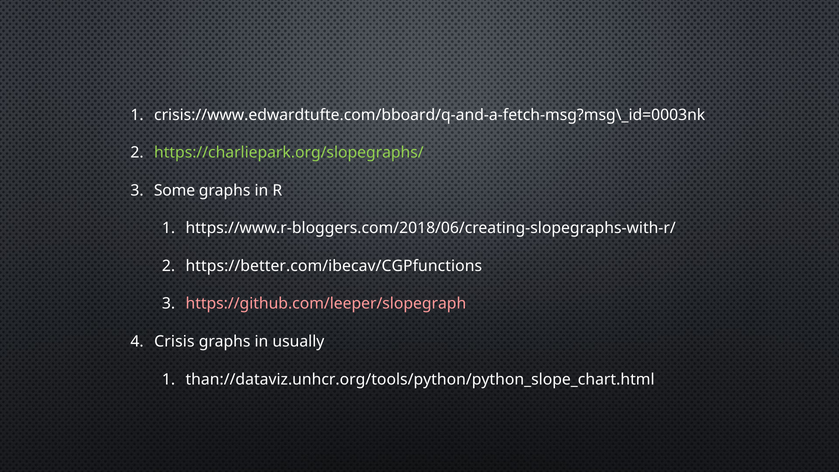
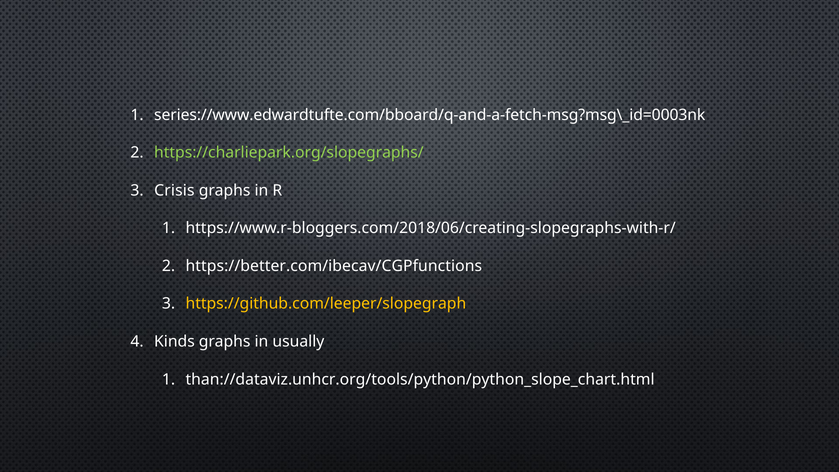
crisis://www.edwardtufte.com/bboard/q-and-a-fetch-msg?msg\_id=0003nk: crisis://www.edwardtufte.com/bboard/q-and-a-fetch-msg?msg\_id=0003nk -> series://www.edwardtufte.com/bboard/q-and-a-fetch-msg?msg\_id=0003nk (430, 115)
Some: Some -> Crisis (174, 190)
https://github.com/leeper/slopegraph colour: pink -> yellow (326, 304)
Crisis: Crisis -> Kinds (174, 342)
